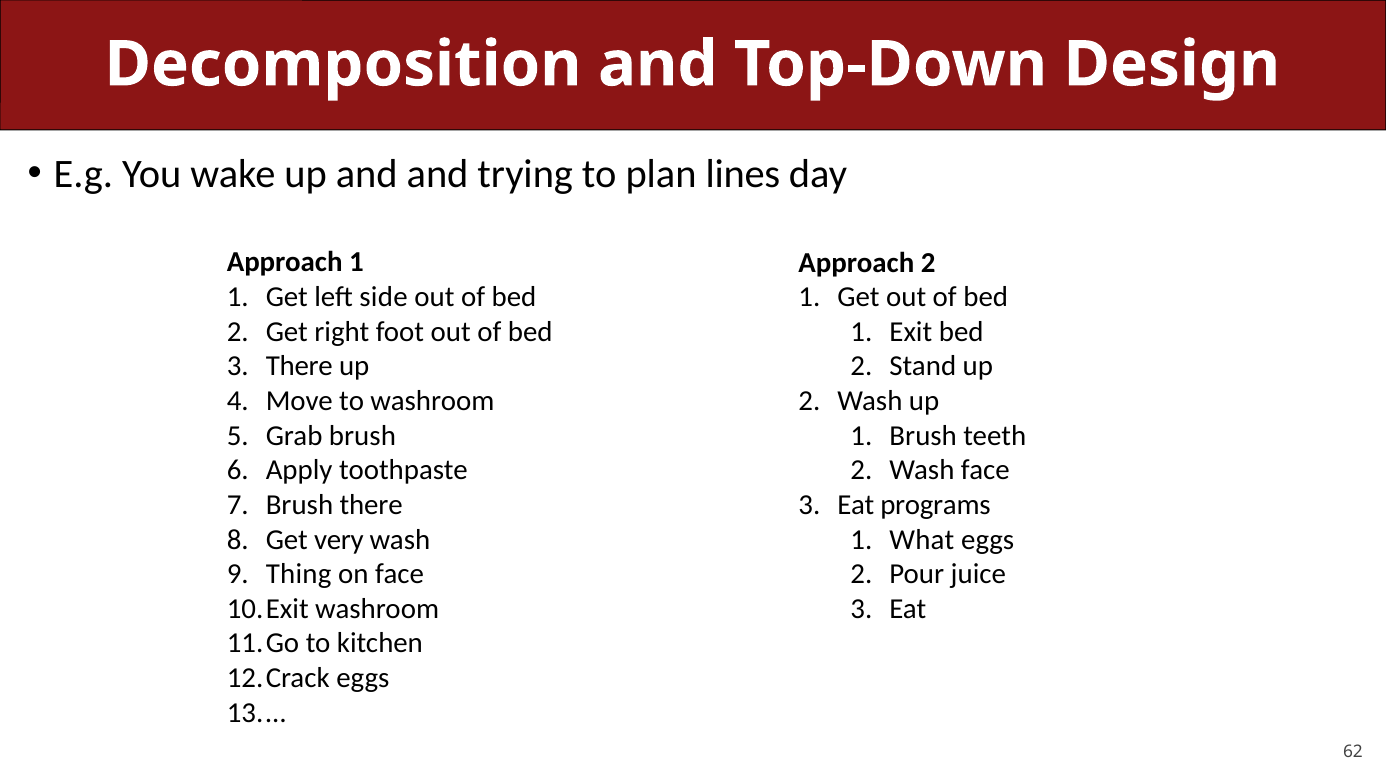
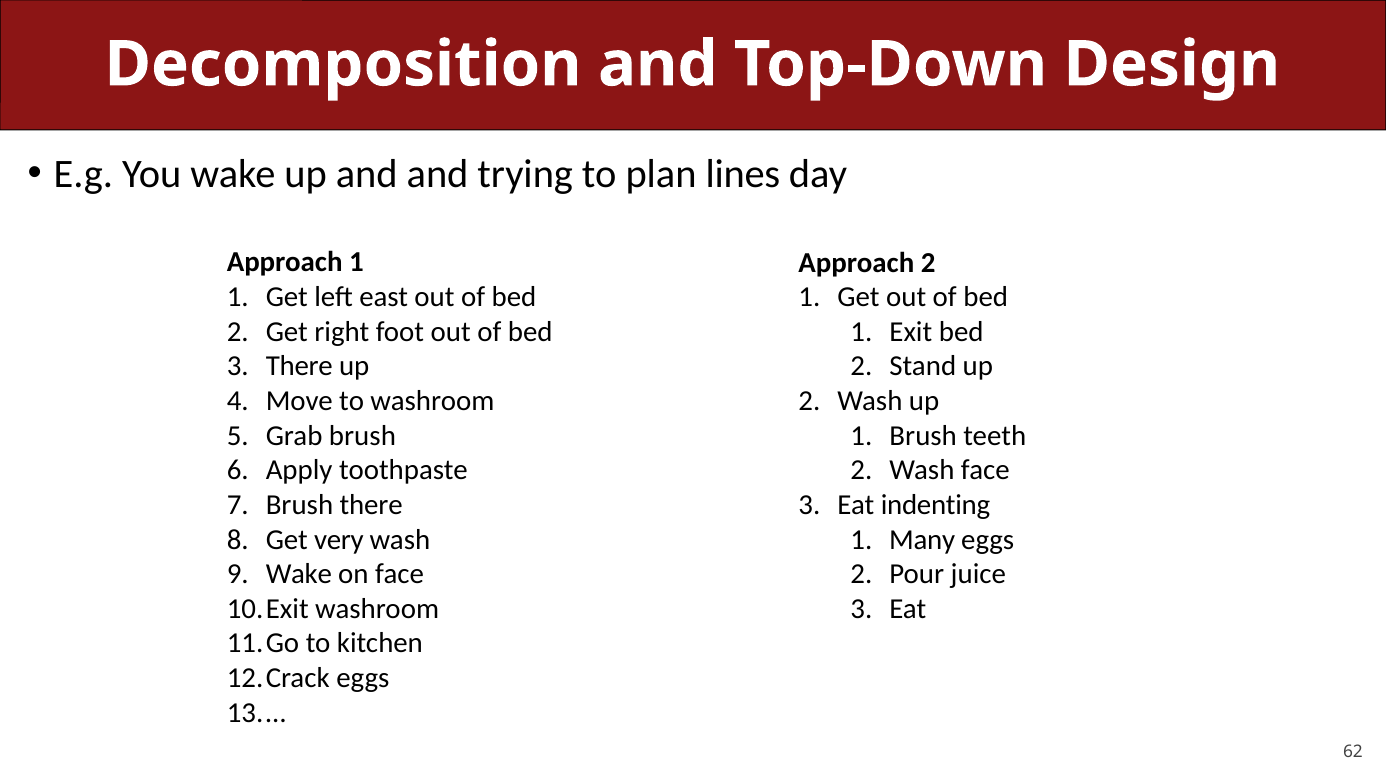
side: side -> east (384, 297)
programs: programs -> indenting (935, 505)
What: What -> Many (922, 540)
Thing: Thing -> Wake (299, 575)
